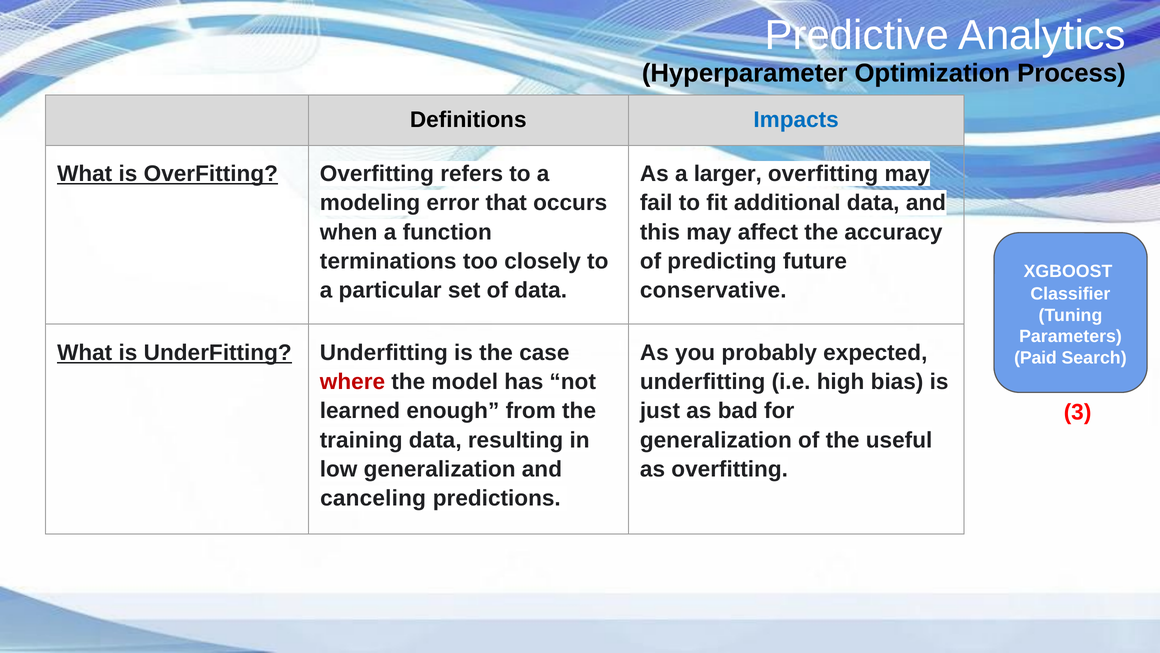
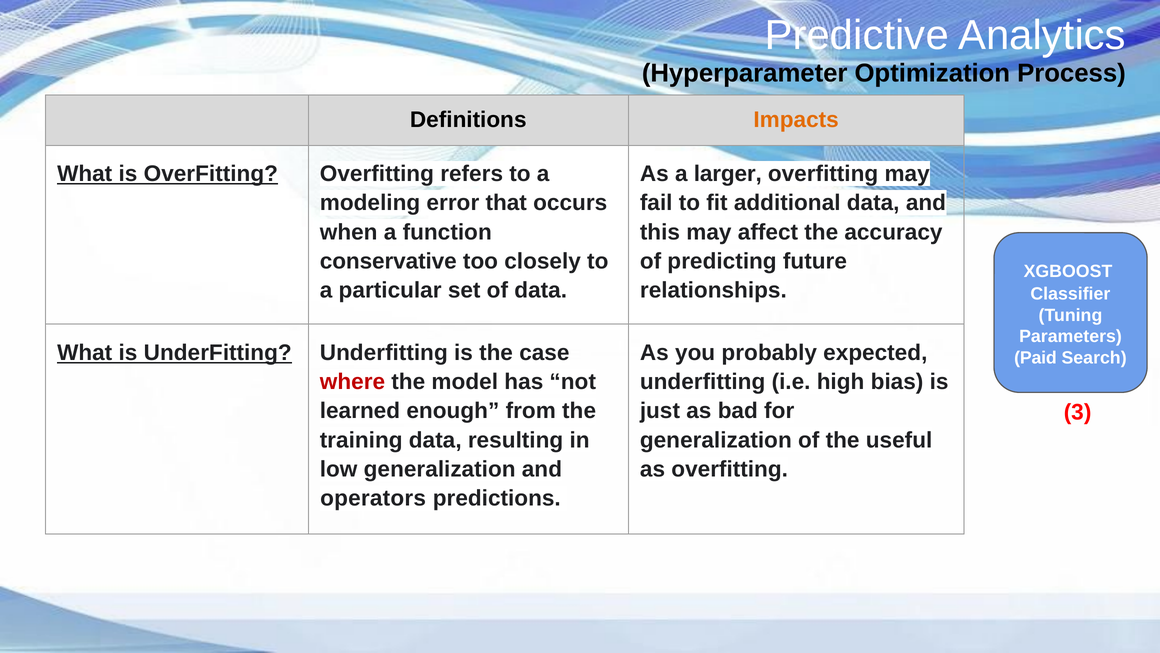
Impacts colour: blue -> orange (796, 120)
terminations: terminations -> conservative (388, 261)
conservative: conservative -> relationships (713, 290)
canceling: canceling -> operators (373, 498)
